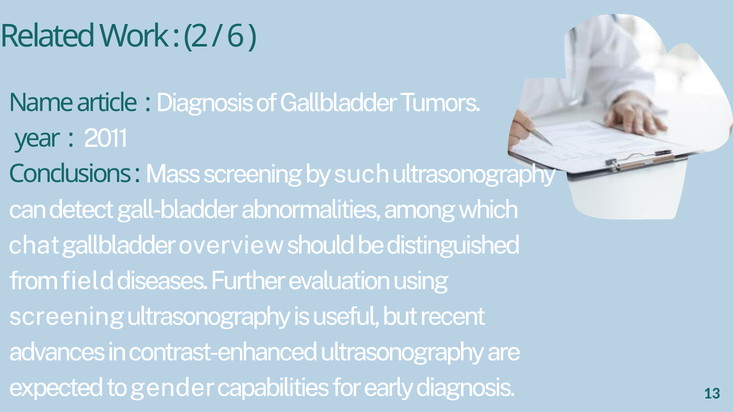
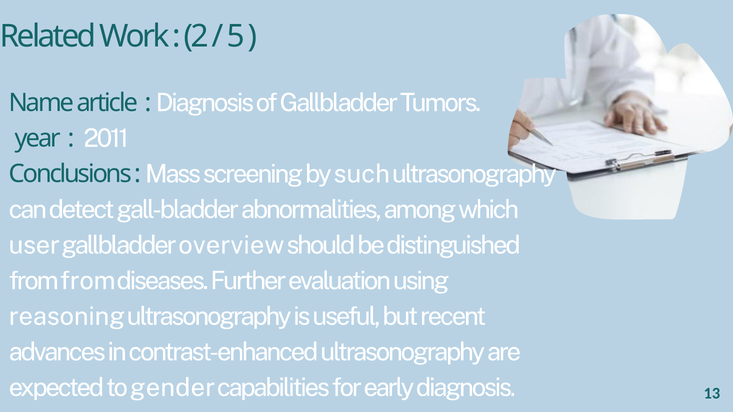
6: 6 -> 5 (236, 36)
chat: chat -> user (34, 245)
from field: field -> from (88, 281)
screening: screening -> reasoning (67, 317)
